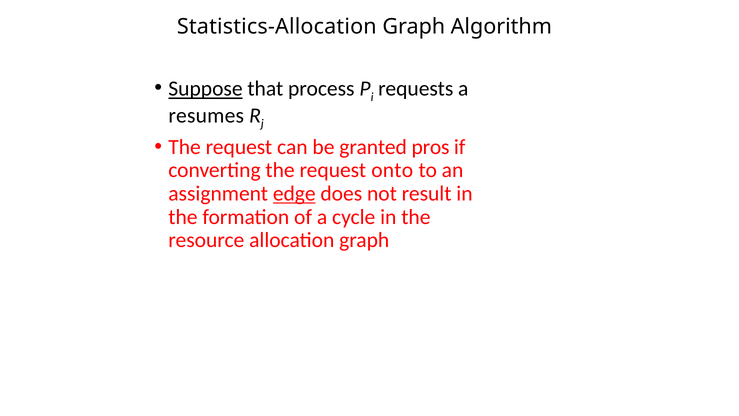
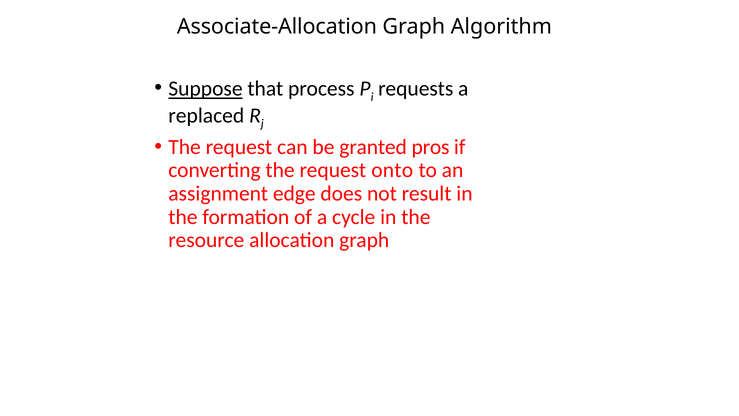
Statistics-Allocation: Statistics-Allocation -> Associate-Allocation (277, 26)
resumes: resumes -> replaced (206, 115)
edge underline: present -> none (294, 194)
